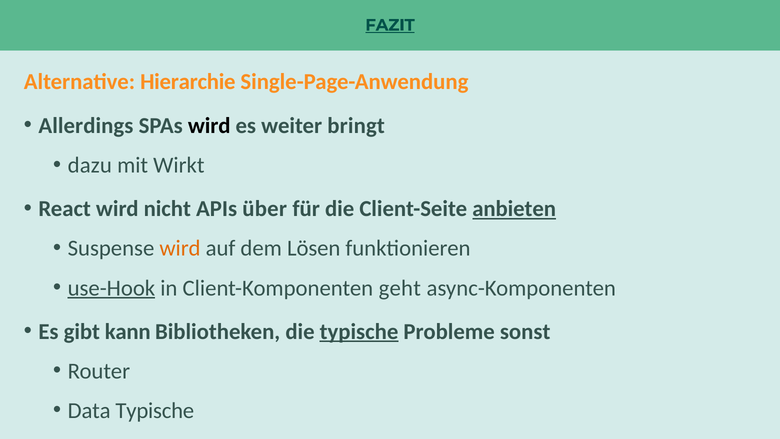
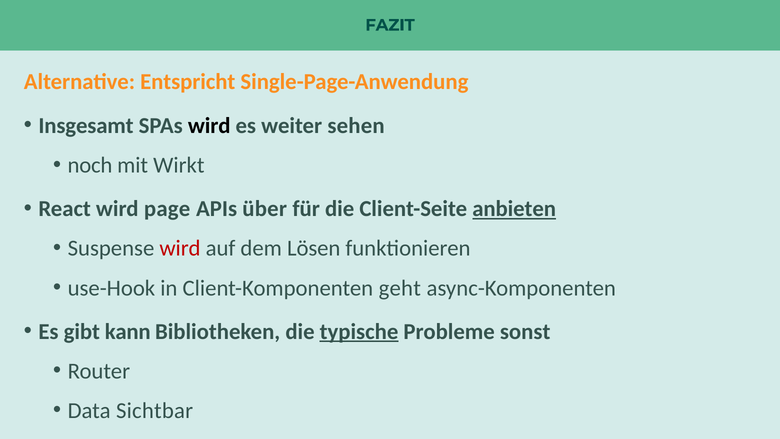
FAZIT underline: present -> none (390, 25)
Hierarchie: Hierarchie -> Entspricht (188, 82)
Allerdings: Allerdings -> Insgesamt (86, 126)
bringt: bringt -> sehen (356, 126)
dazu: dazu -> noch (90, 165)
nicht: nicht -> page (167, 209)
wird colour: orange -> red (180, 248)
use-Hook underline: present -> none (111, 288)
Data Typische: Typische -> Sichtbar (155, 410)
